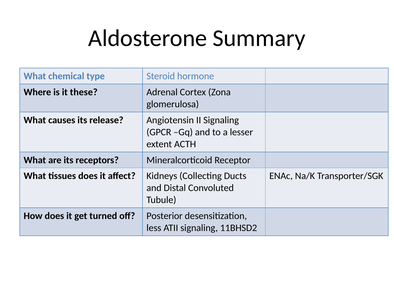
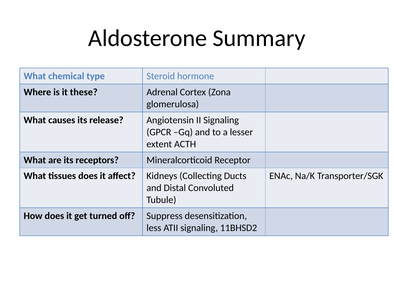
Posterior: Posterior -> Suppress (165, 216)
